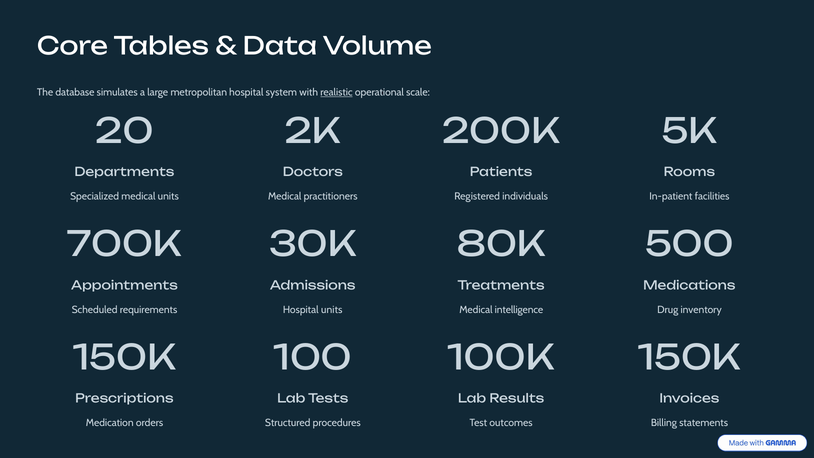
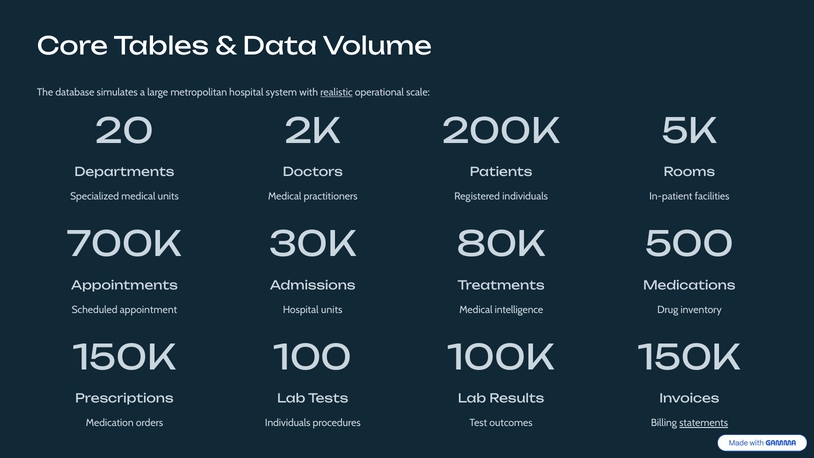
requirements: requirements -> appointment (148, 310)
Structured: Structured -> Individuals (288, 423)
statements underline: none -> present (704, 423)
